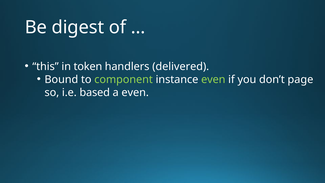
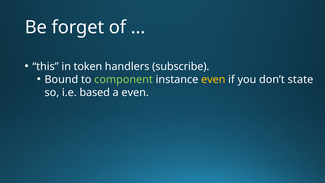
digest: digest -> forget (78, 27)
delivered: delivered -> subscribe (181, 66)
even colour: light green -> yellow (213, 79)
page: page -> state (300, 79)
